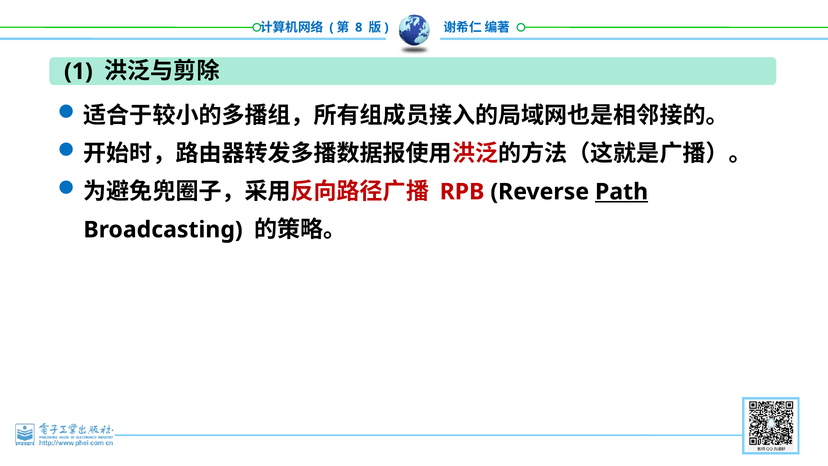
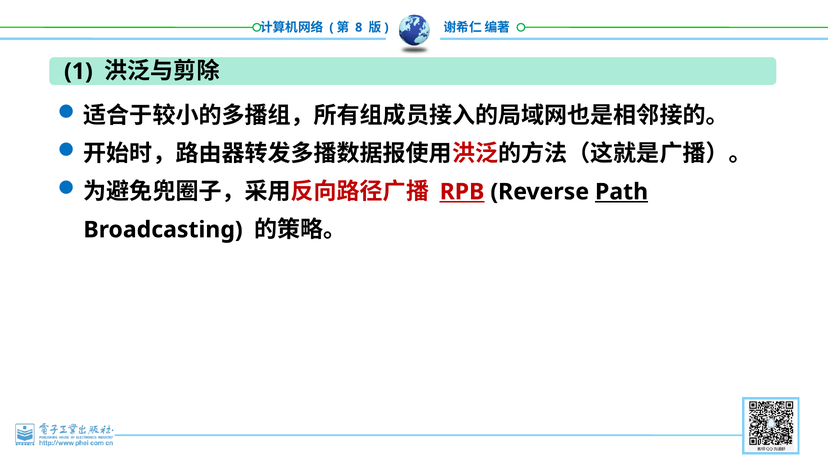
RPB underline: none -> present (462, 192)
